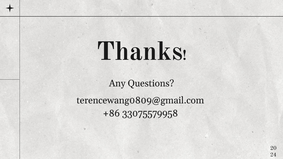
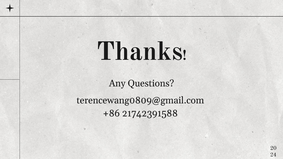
33075579958: 33075579958 -> 21742391588 (150, 113)
